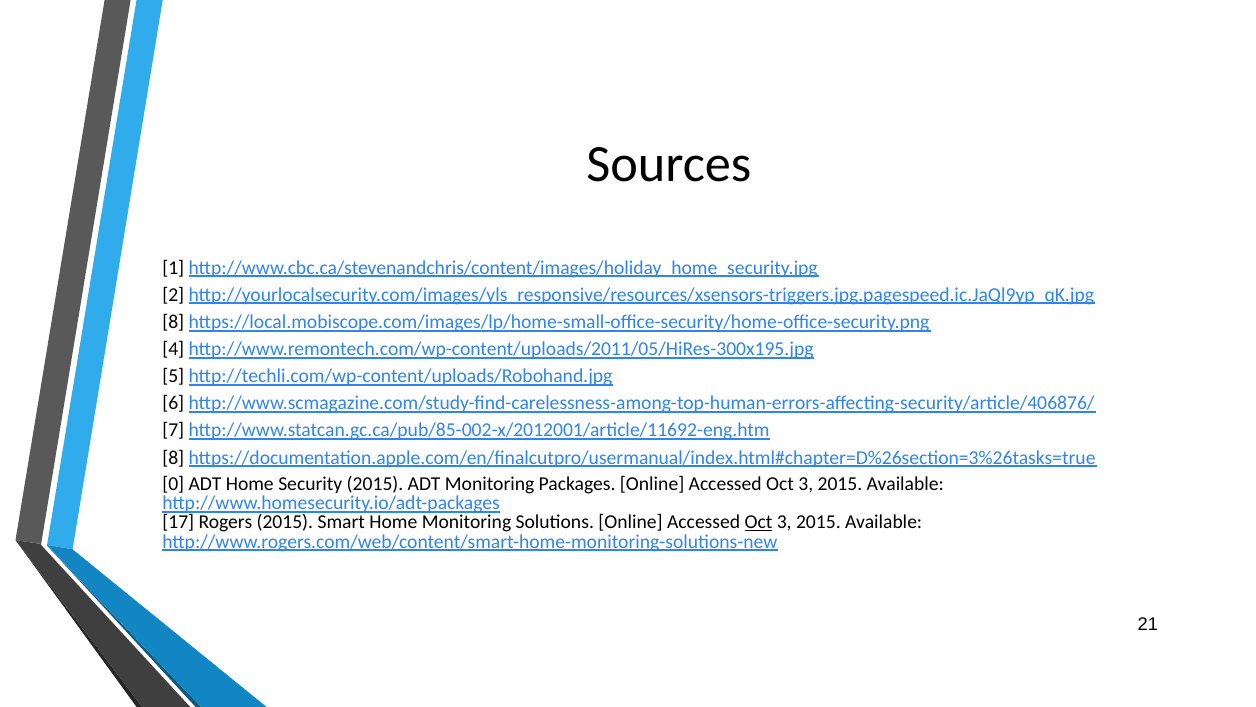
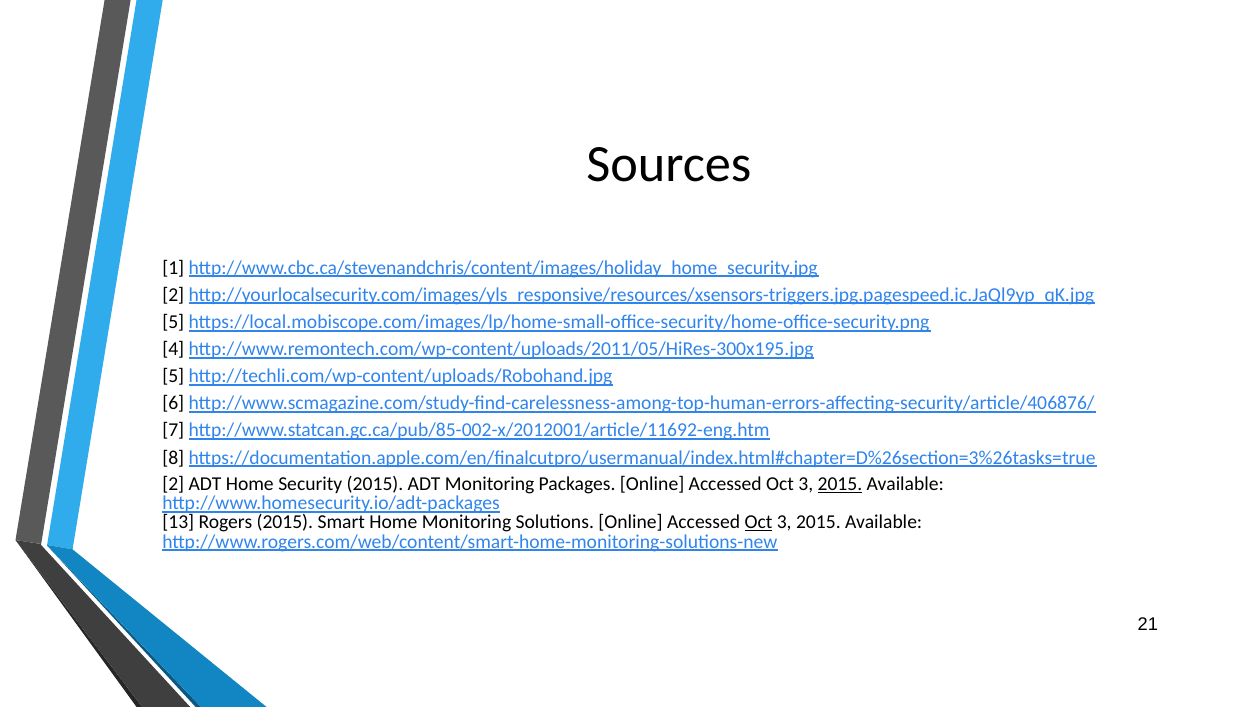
8: 8 -> 5 (173, 322)
0: 0 -> 2 (173, 484)
2015 underline: none -> present (840, 484)
17: 17 -> 13 (178, 522)
